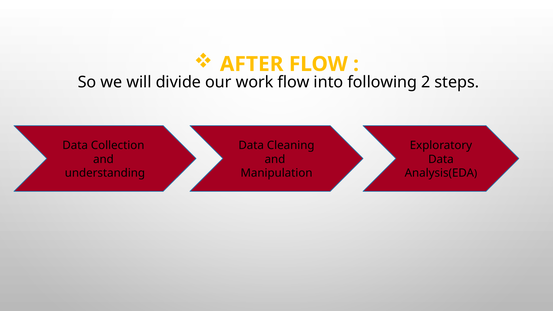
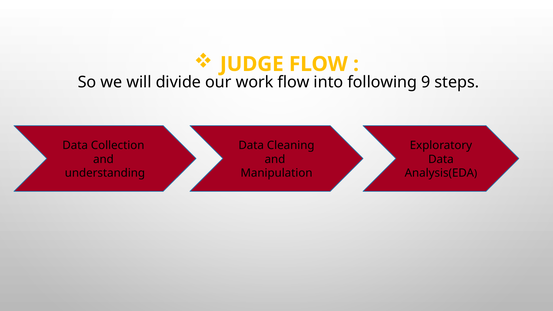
AFTER: AFTER -> JUDGE (252, 64)
2: 2 -> 9 (426, 82)
